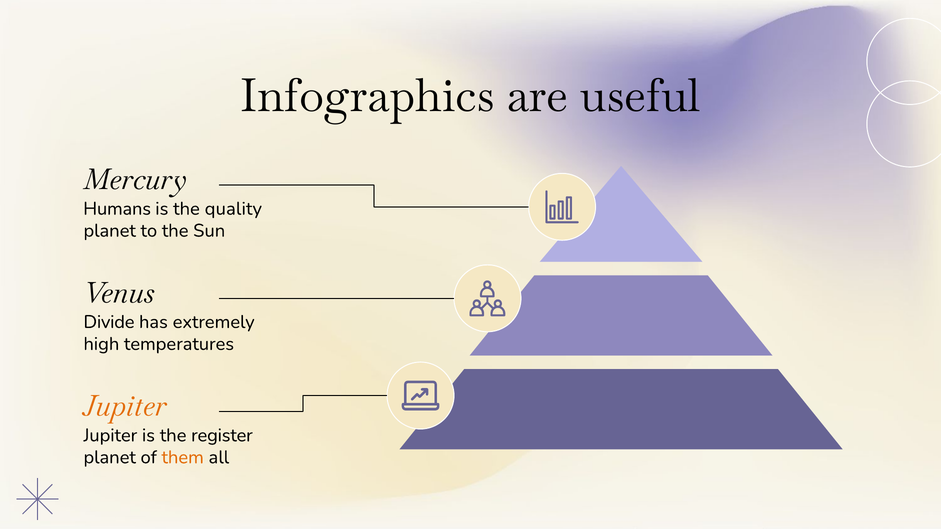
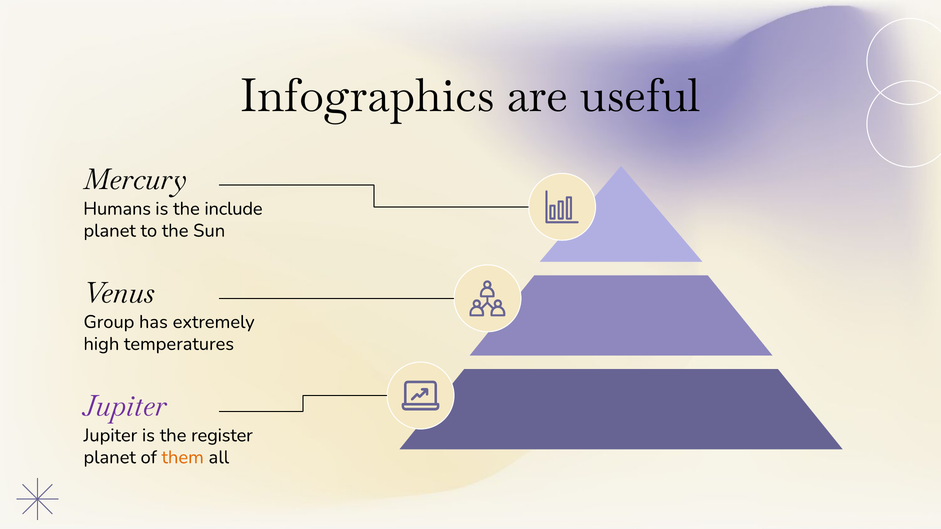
quality: quality -> include (234, 209)
Divide: Divide -> Group (109, 322)
Jupiter colour: orange -> purple (125, 407)
